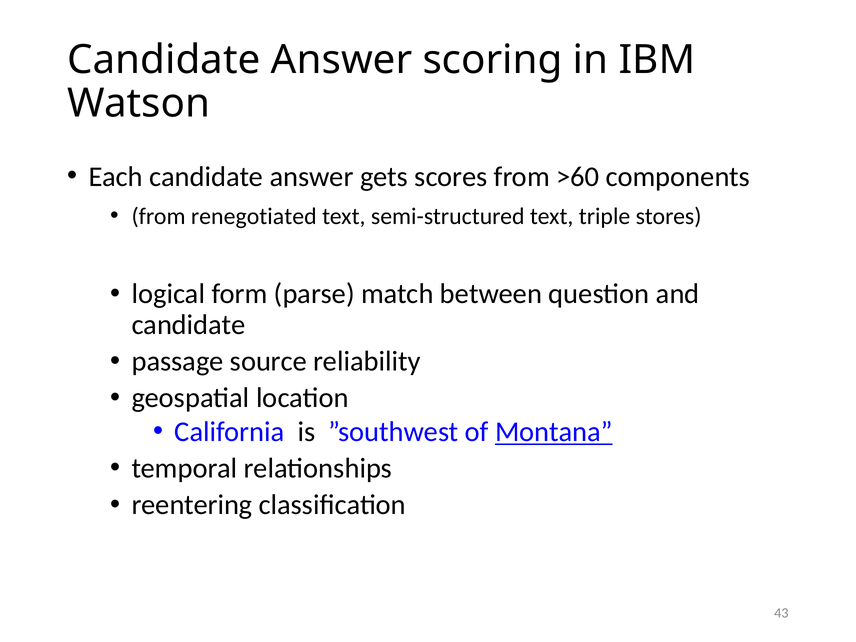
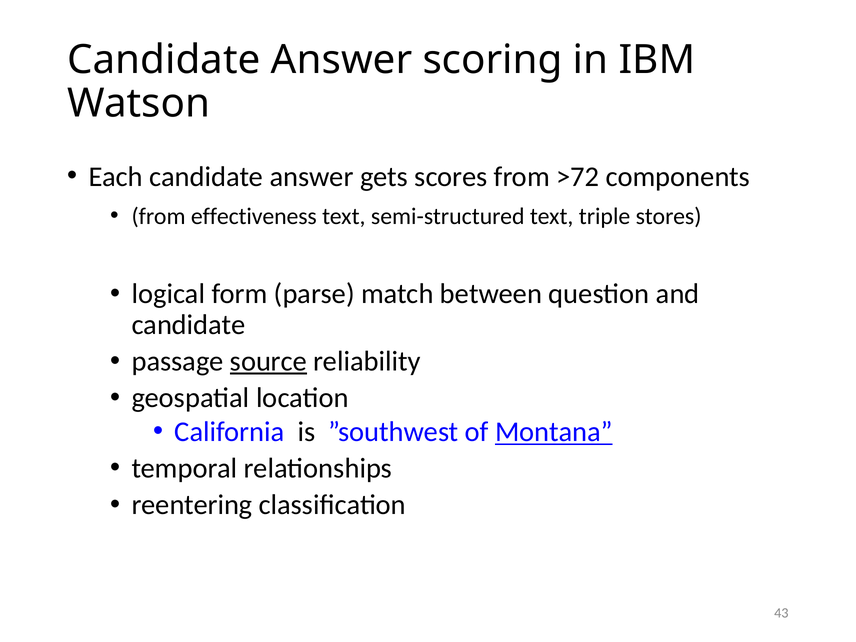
>60: >60 -> >72 (578, 177)
renegotiated: renegotiated -> effectiveness (254, 216)
source underline: none -> present (268, 361)
